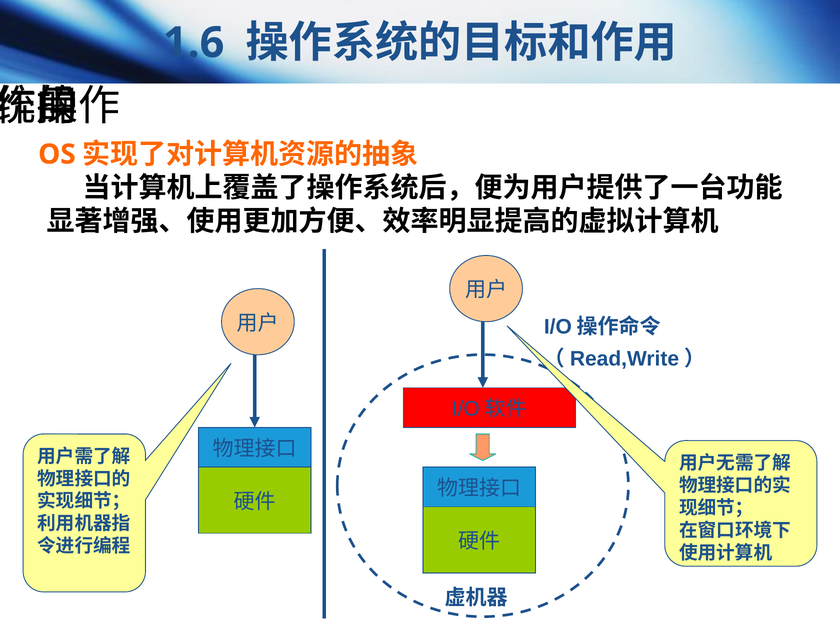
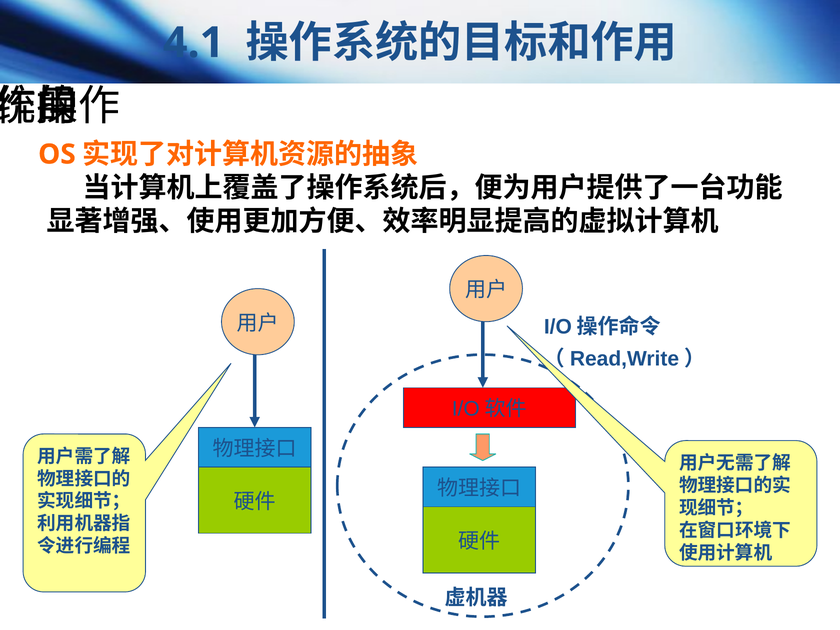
1.6: 1.6 -> 4.1 (194, 43)
